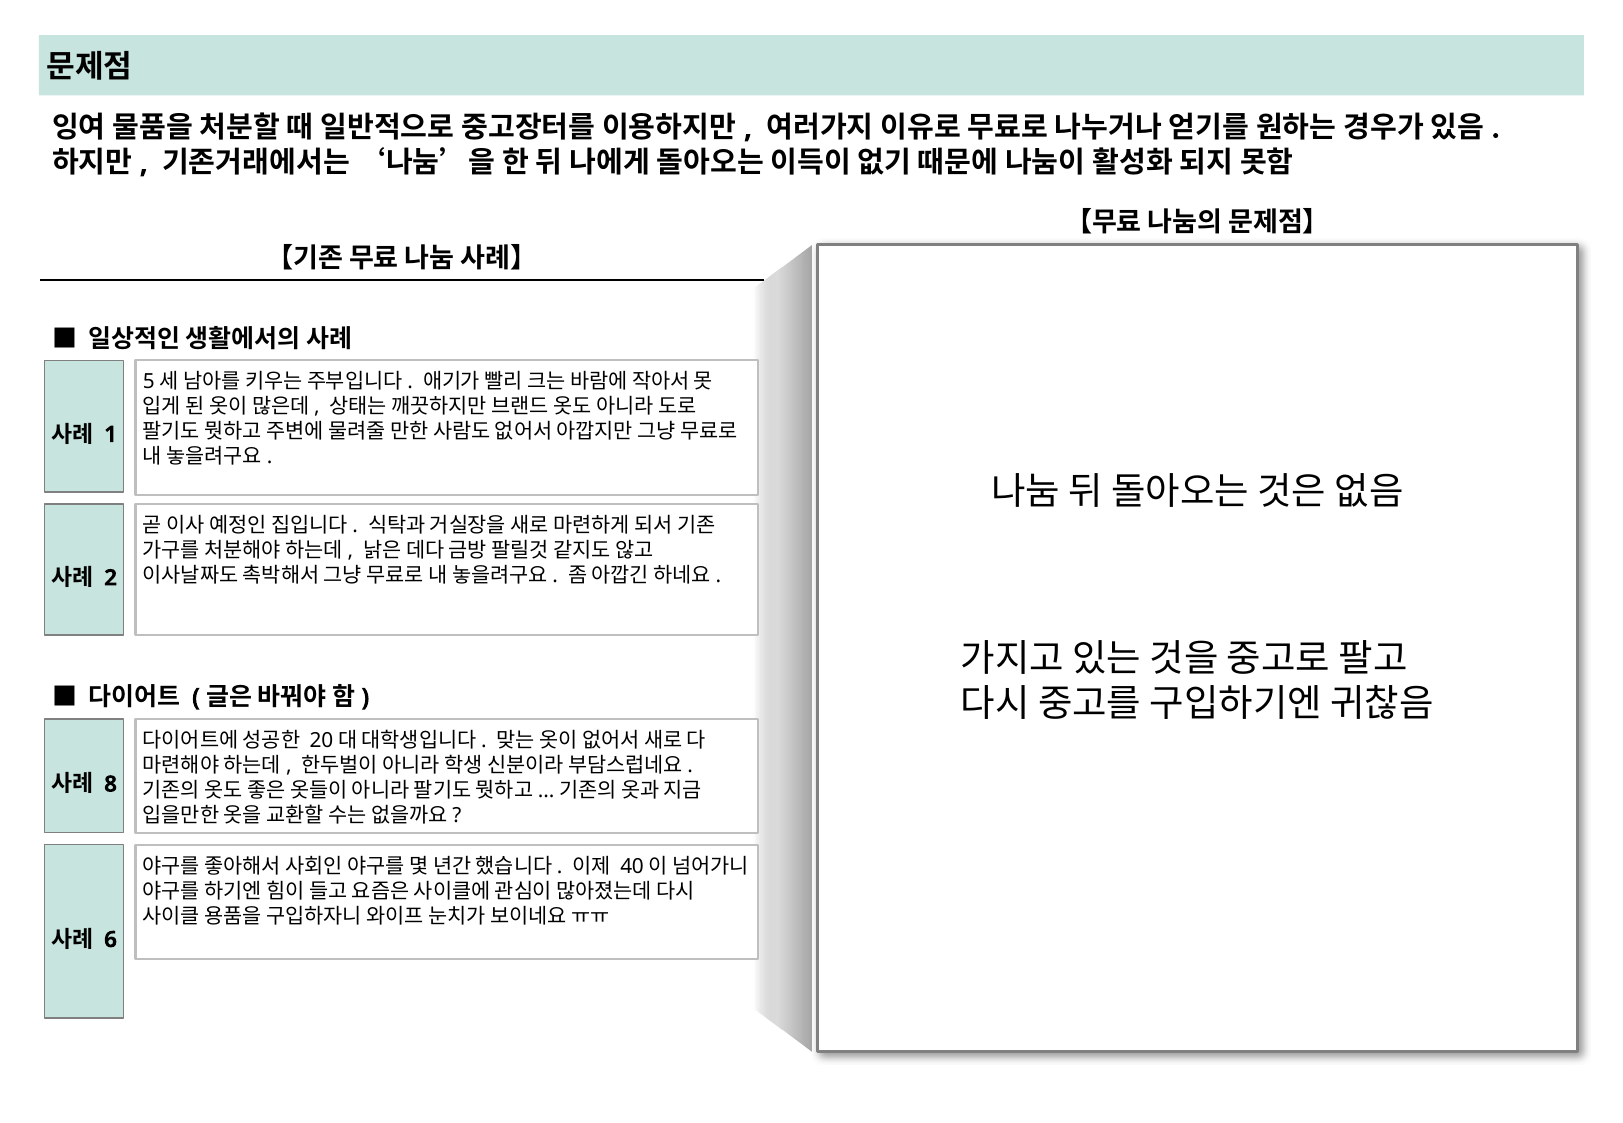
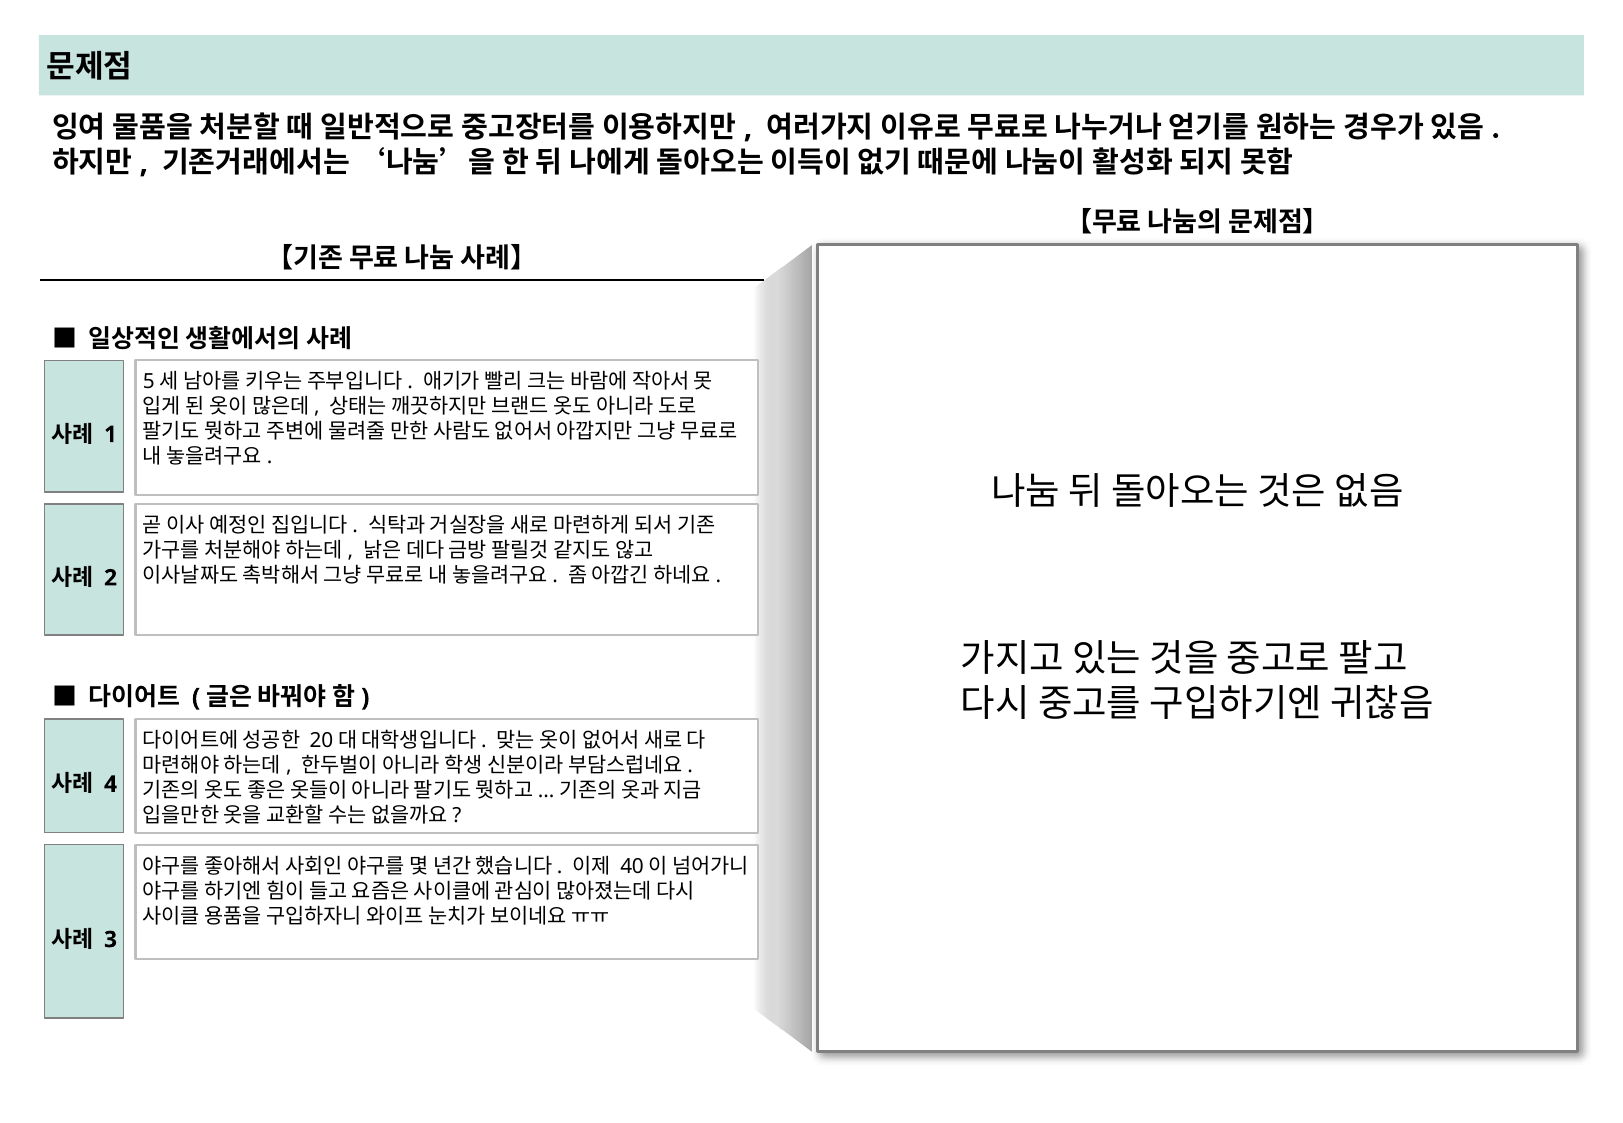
8: 8 -> 4 (111, 785)
6: 6 -> 3 (111, 940)
